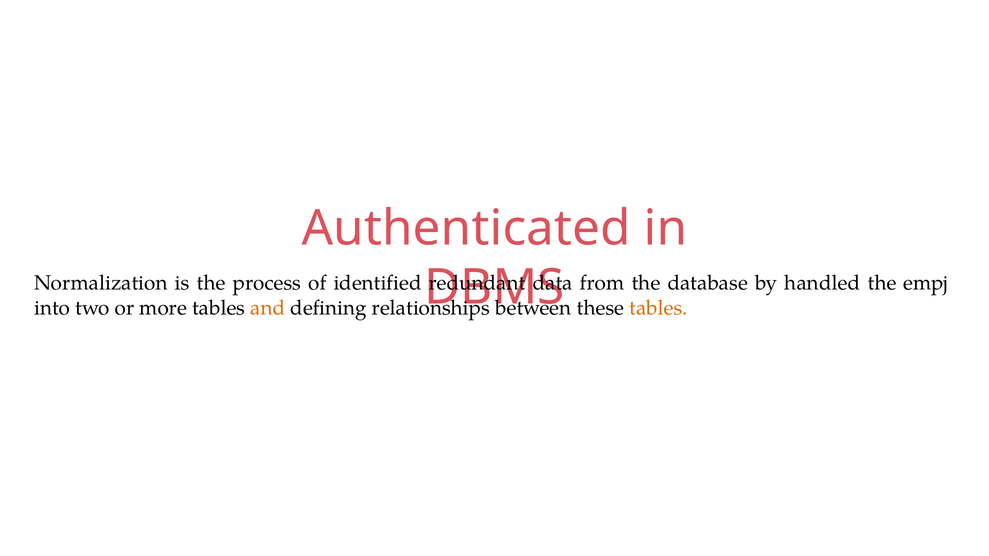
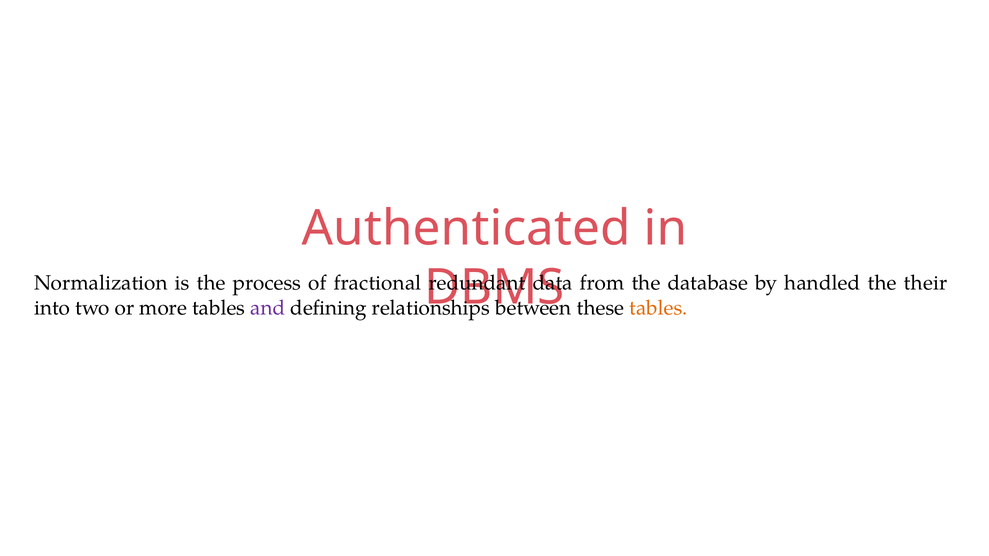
identified: identified -> fractional (378, 283)
empj: empj -> their (926, 283)
and colour: orange -> purple (268, 308)
